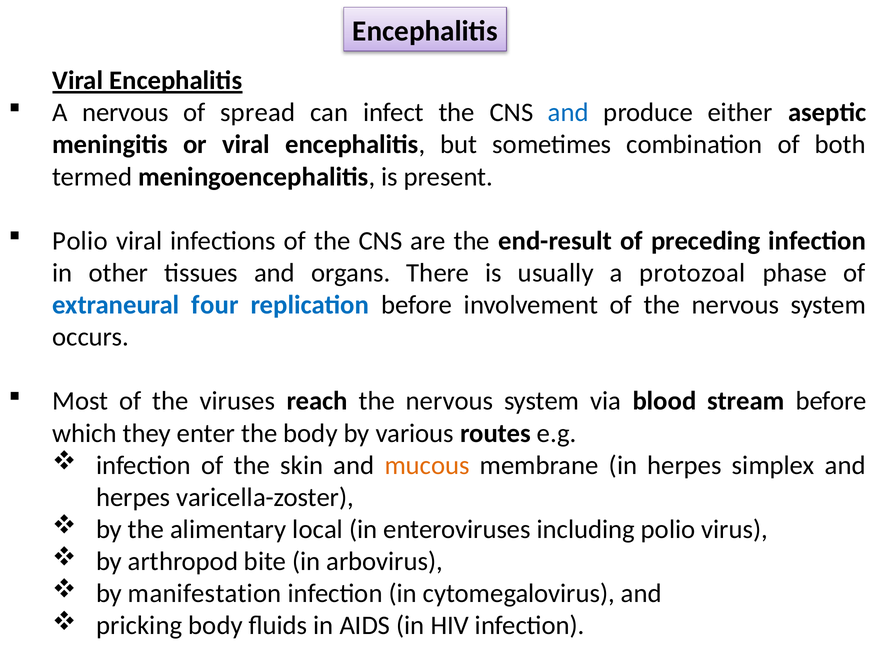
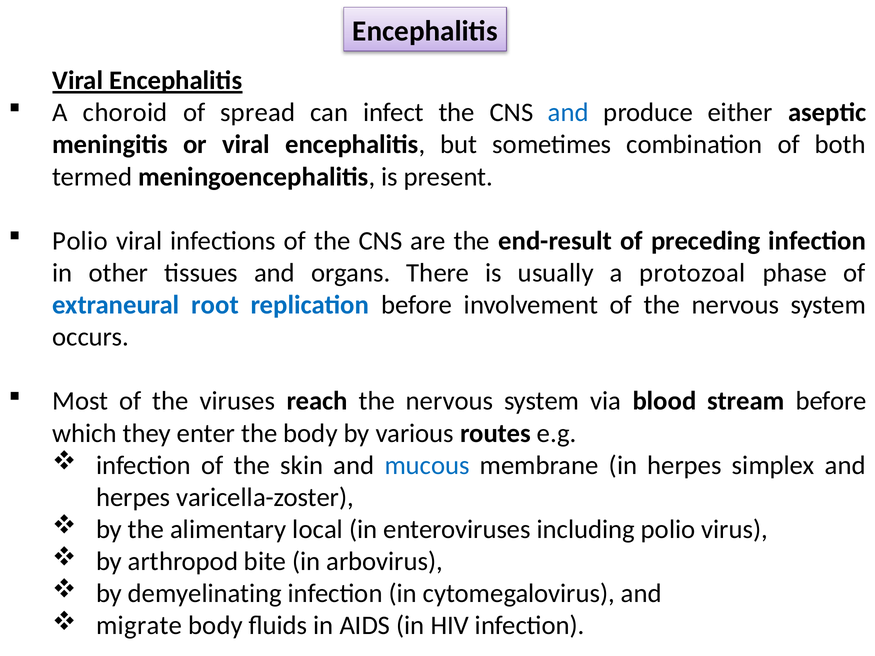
A nervous: nervous -> choroid (125, 113)
four: four -> root (215, 305)
mucous colour: orange -> blue (427, 465)
manifestation: manifestation -> demyelinating (205, 594)
pricking: pricking -> migrate (139, 626)
